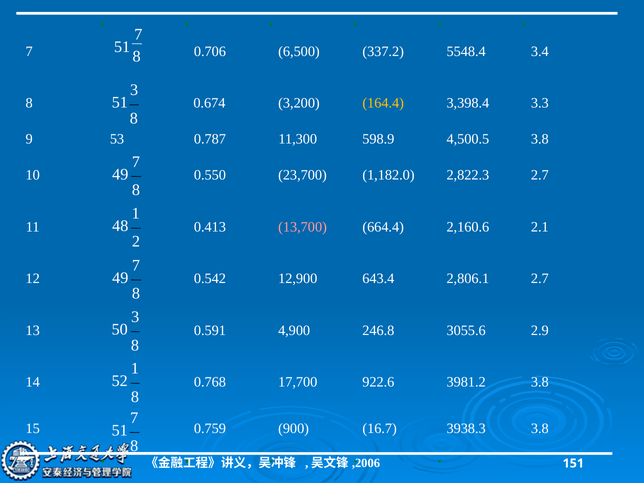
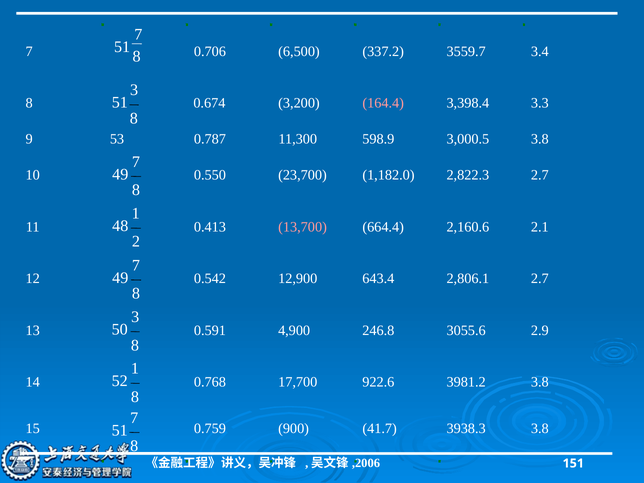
5548.4: 5548.4 -> 3559.7 (466, 52)
164.4 colour: yellow -> pink (383, 103)
4,500.5: 4,500.5 -> 3,000.5 (468, 139)
16.7: 16.7 -> 41.7 (380, 429)
